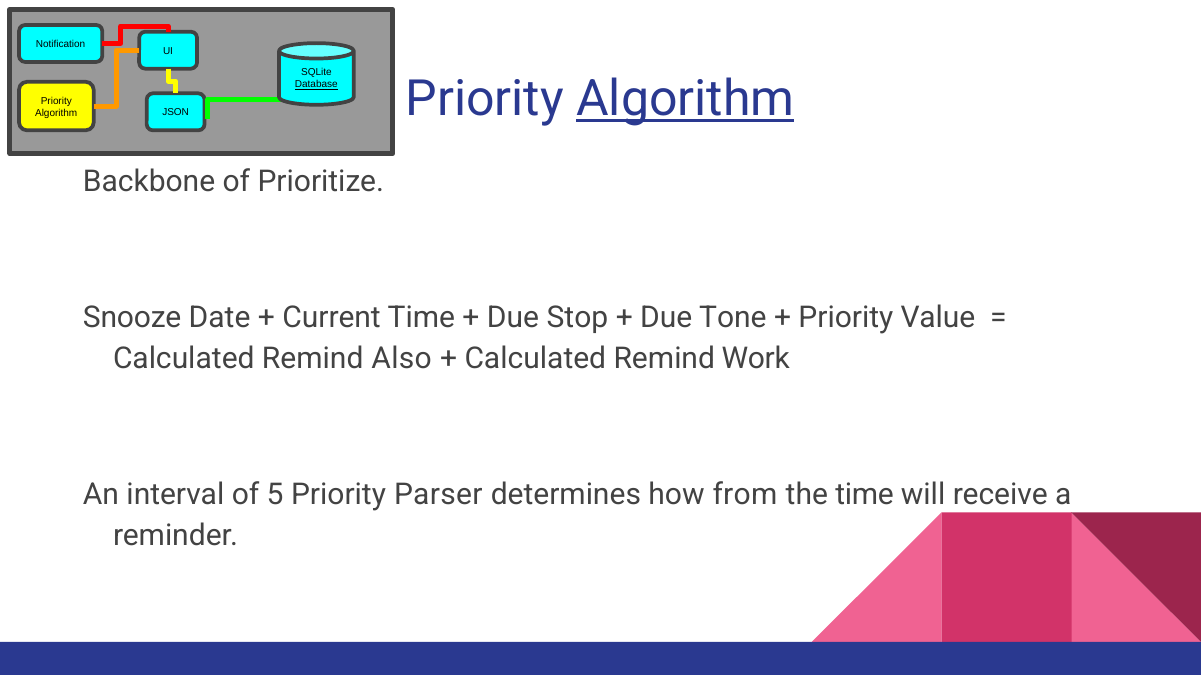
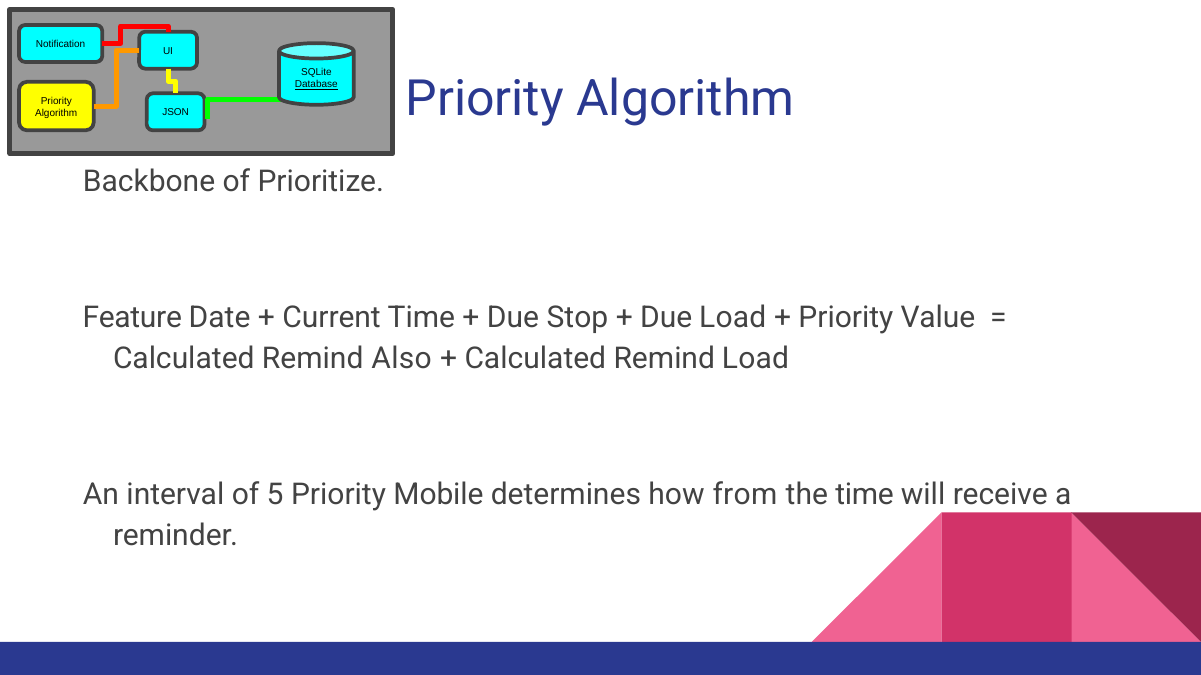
Algorithm underline: present -> none (685, 99)
Snooze: Snooze -> Feature (132, 318)
Due Tone: Tone -> Load (733, 318)
Remind Work: Work -> Load (755, 359)
Parser: Parser -> Mobile (438, 495)
